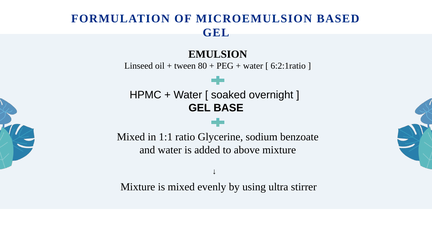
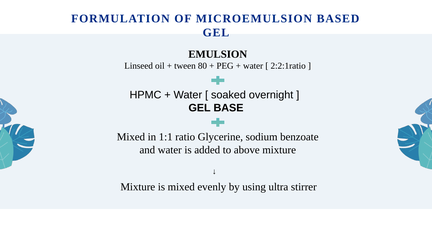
6:2:1ratio: 6:2:1ratio -> 2:2:1ratio (288, 66)
